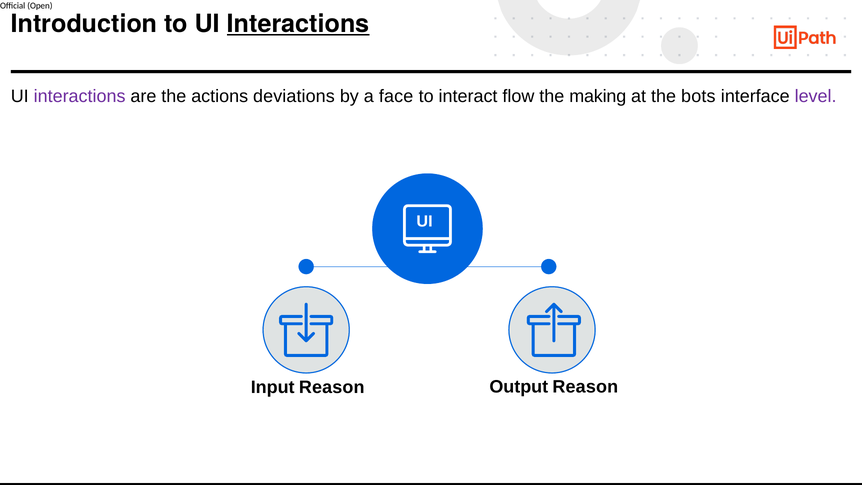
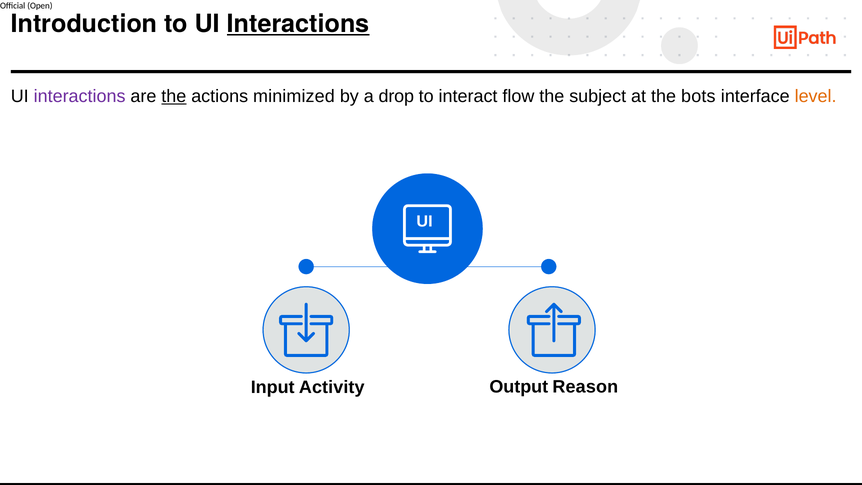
the underline: none -> present (174, 96)
deviations: deviations -> minimized (294, 96)
face: face -> drop (396, 96)
making: making -> subject (598, 96)
level colour: purple -> orange (816, 96)
Input Reason: Reason -> Activity (332, 387)
